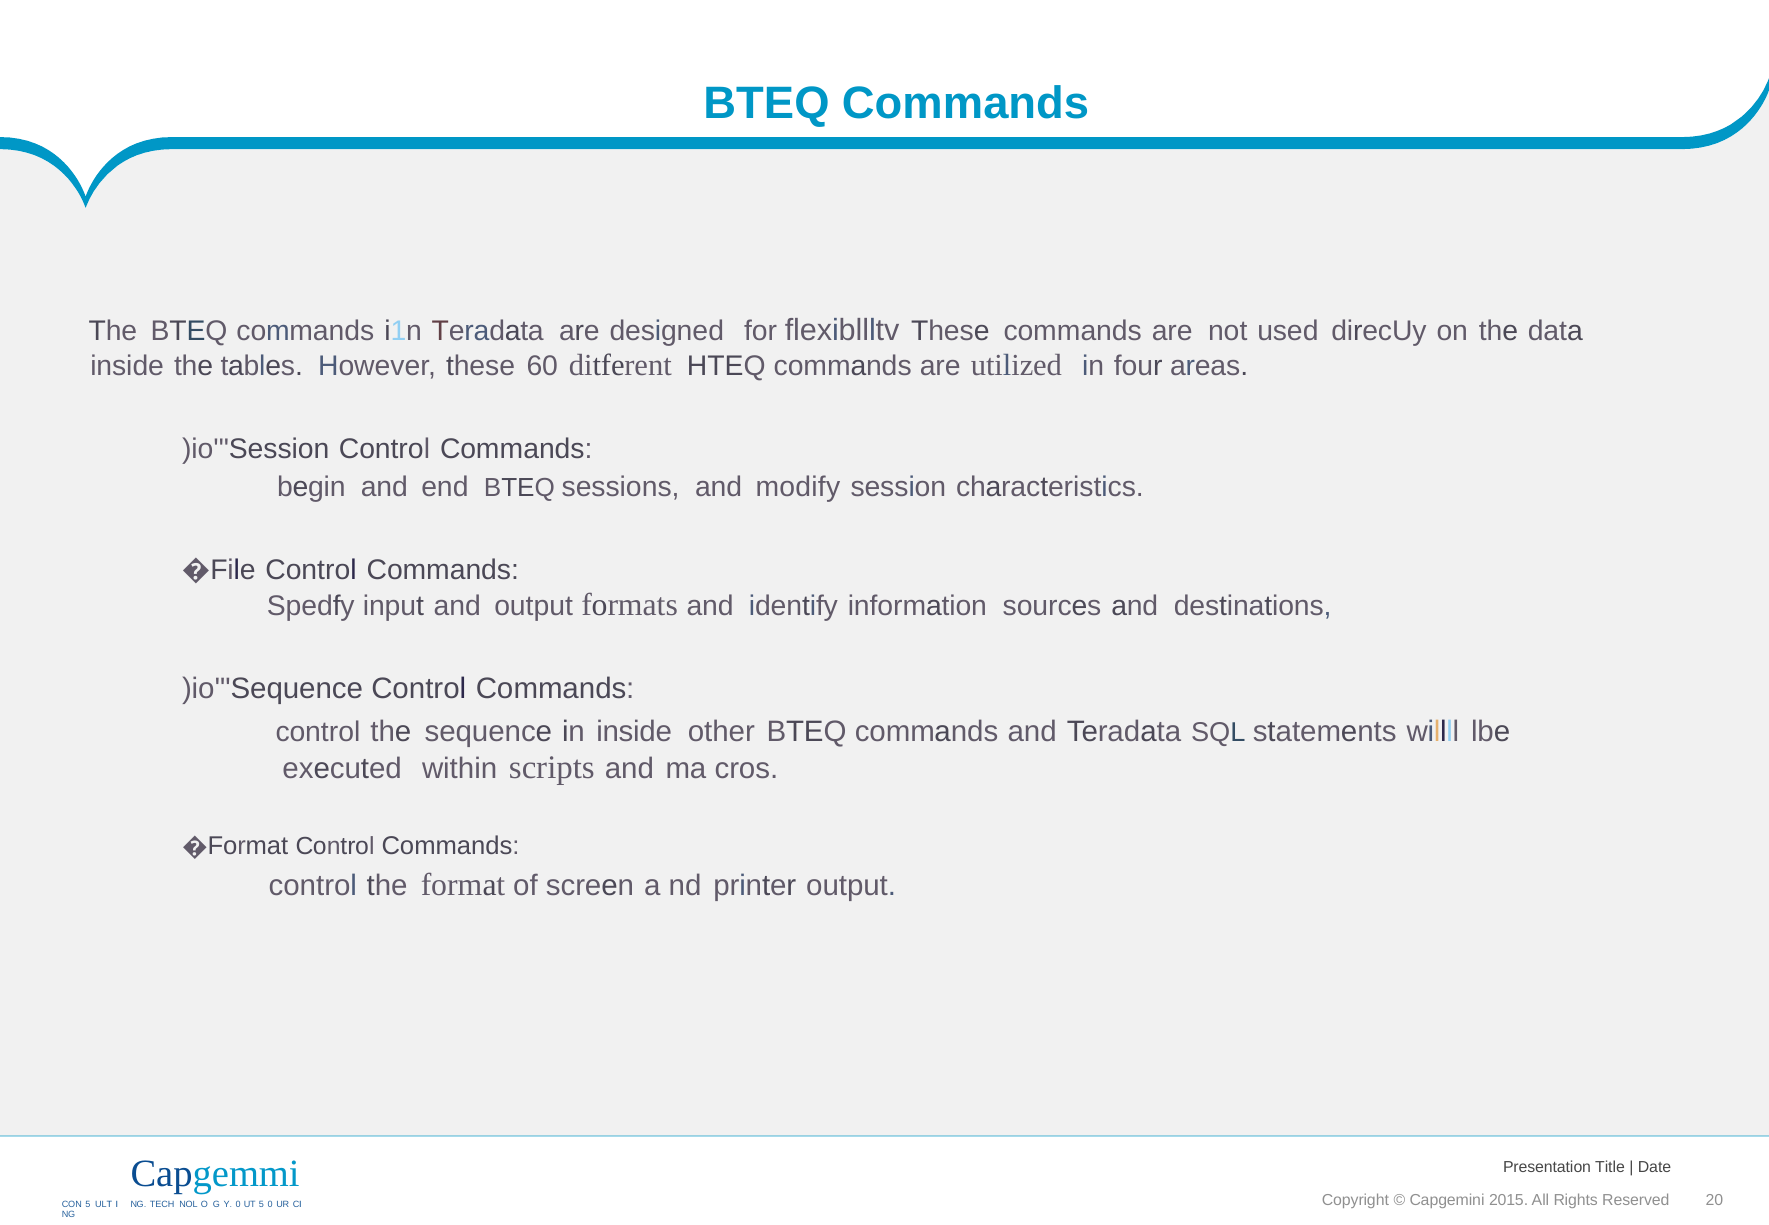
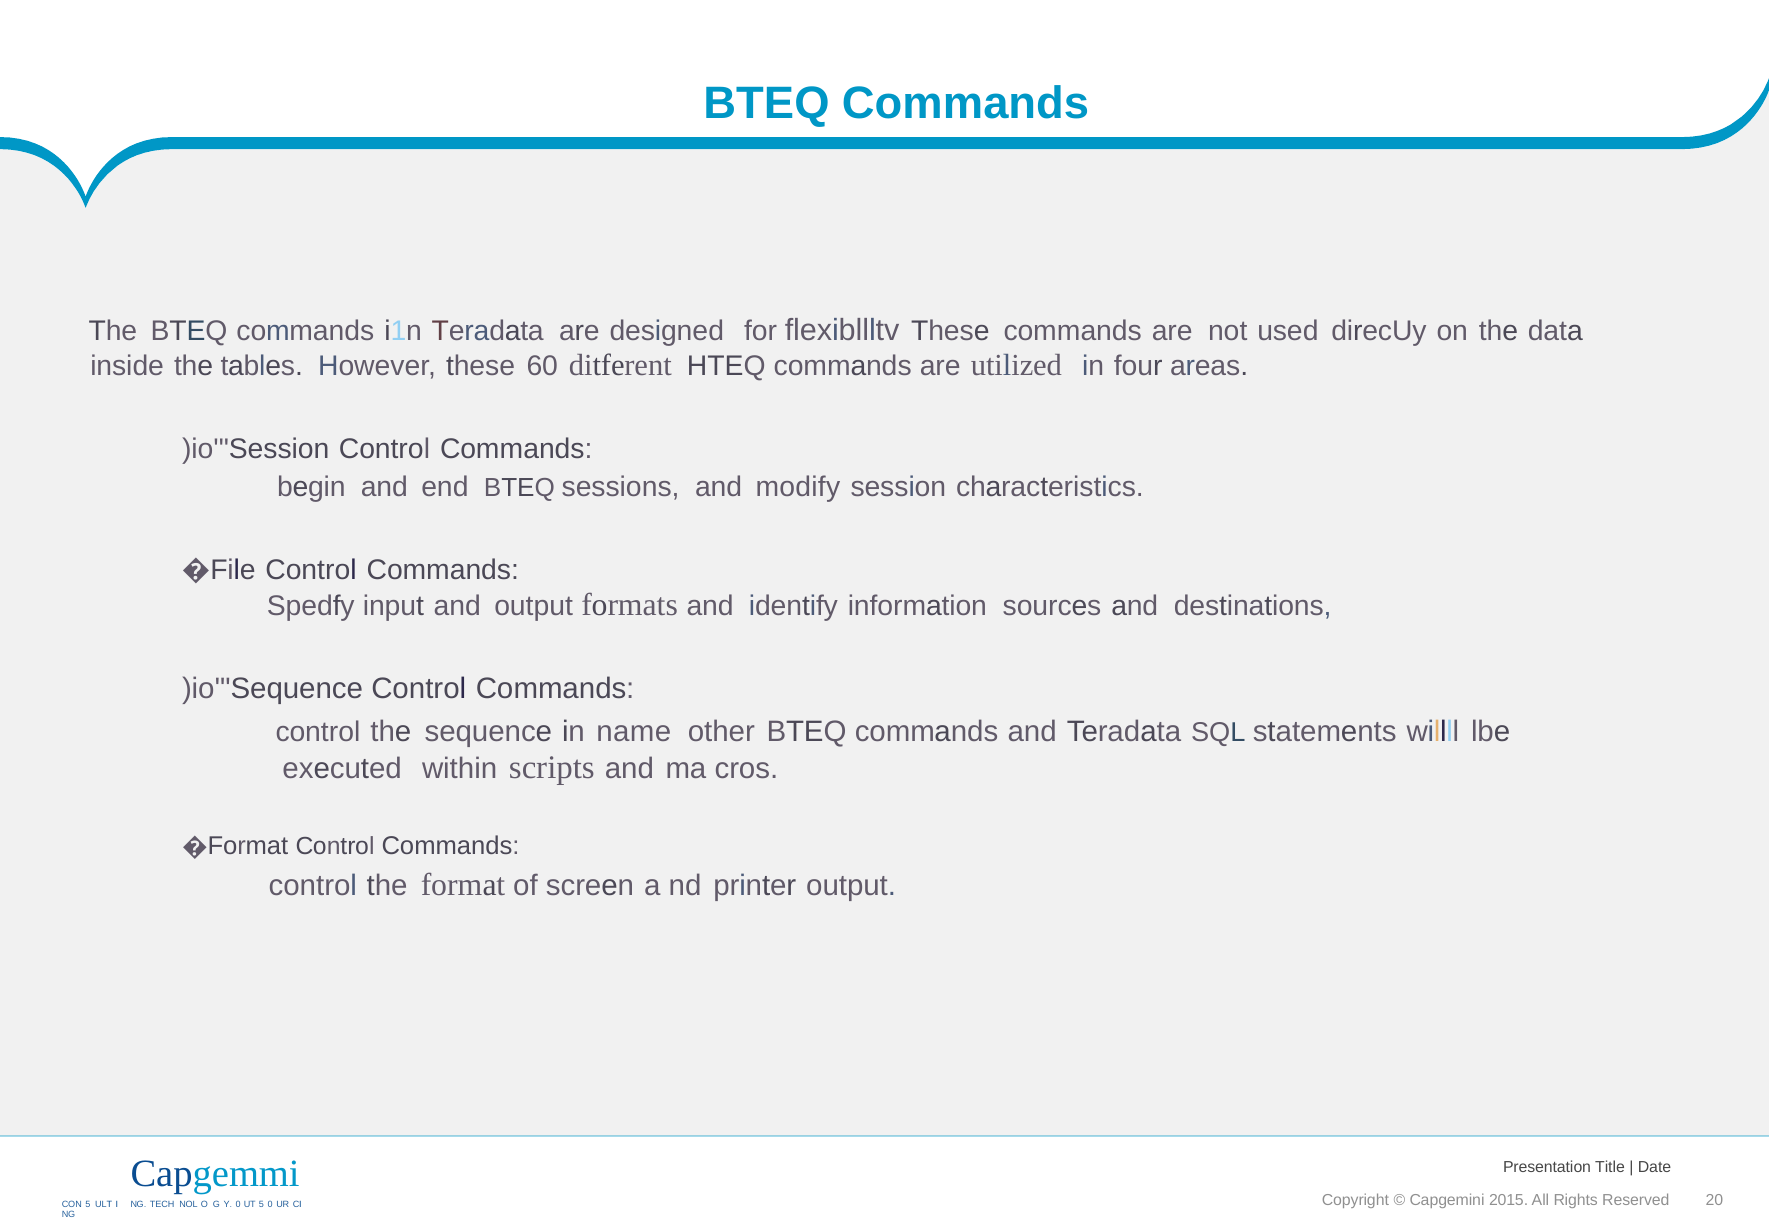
in inside: inside -> name (634, 731)
